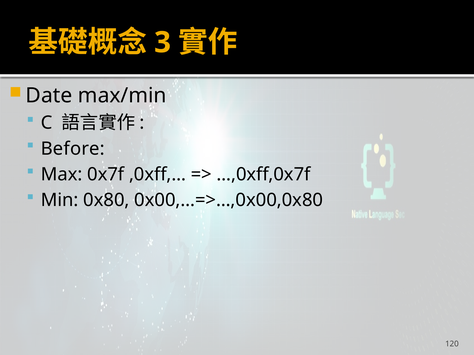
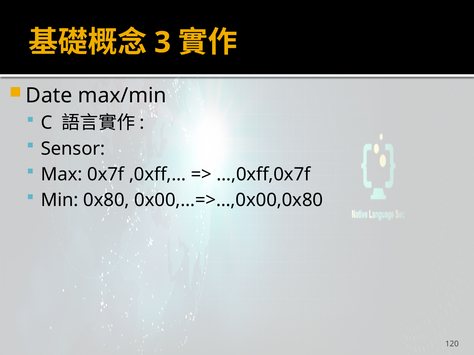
Before: Before -> Sensor (73, 149)
